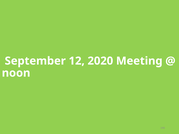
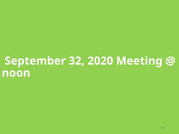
12: 12 -> 32 (77, 61)
